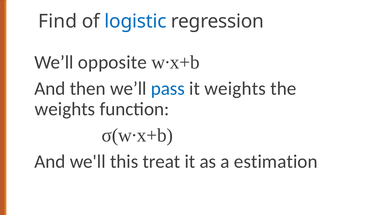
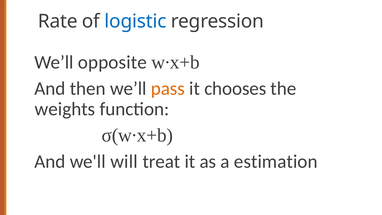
Find: Find -> Rate (58, 21)
pass colour: blue -> orange (168, 88)
it weights: weights -> chooses (235, 88)
this: this -> will (124, 162)
